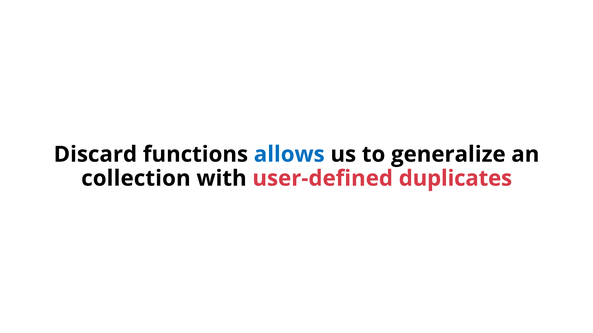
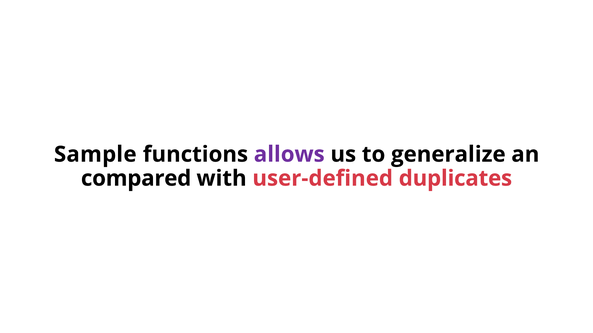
Discard: Discard -> Sample (95, 155)
allows colour: blue -> purple (289, 155)
collection: collection -> compared (136, 179)
